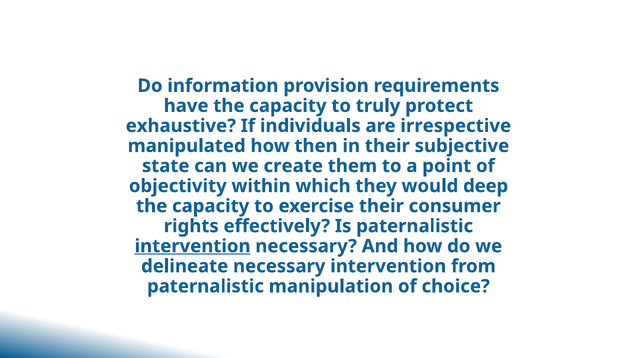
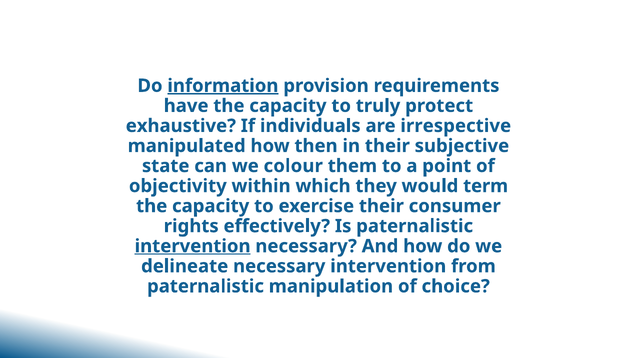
information underline: none -> present (223, 86)
create: create -> colour (293, 166)
deep: deep -> term (486, 186)
